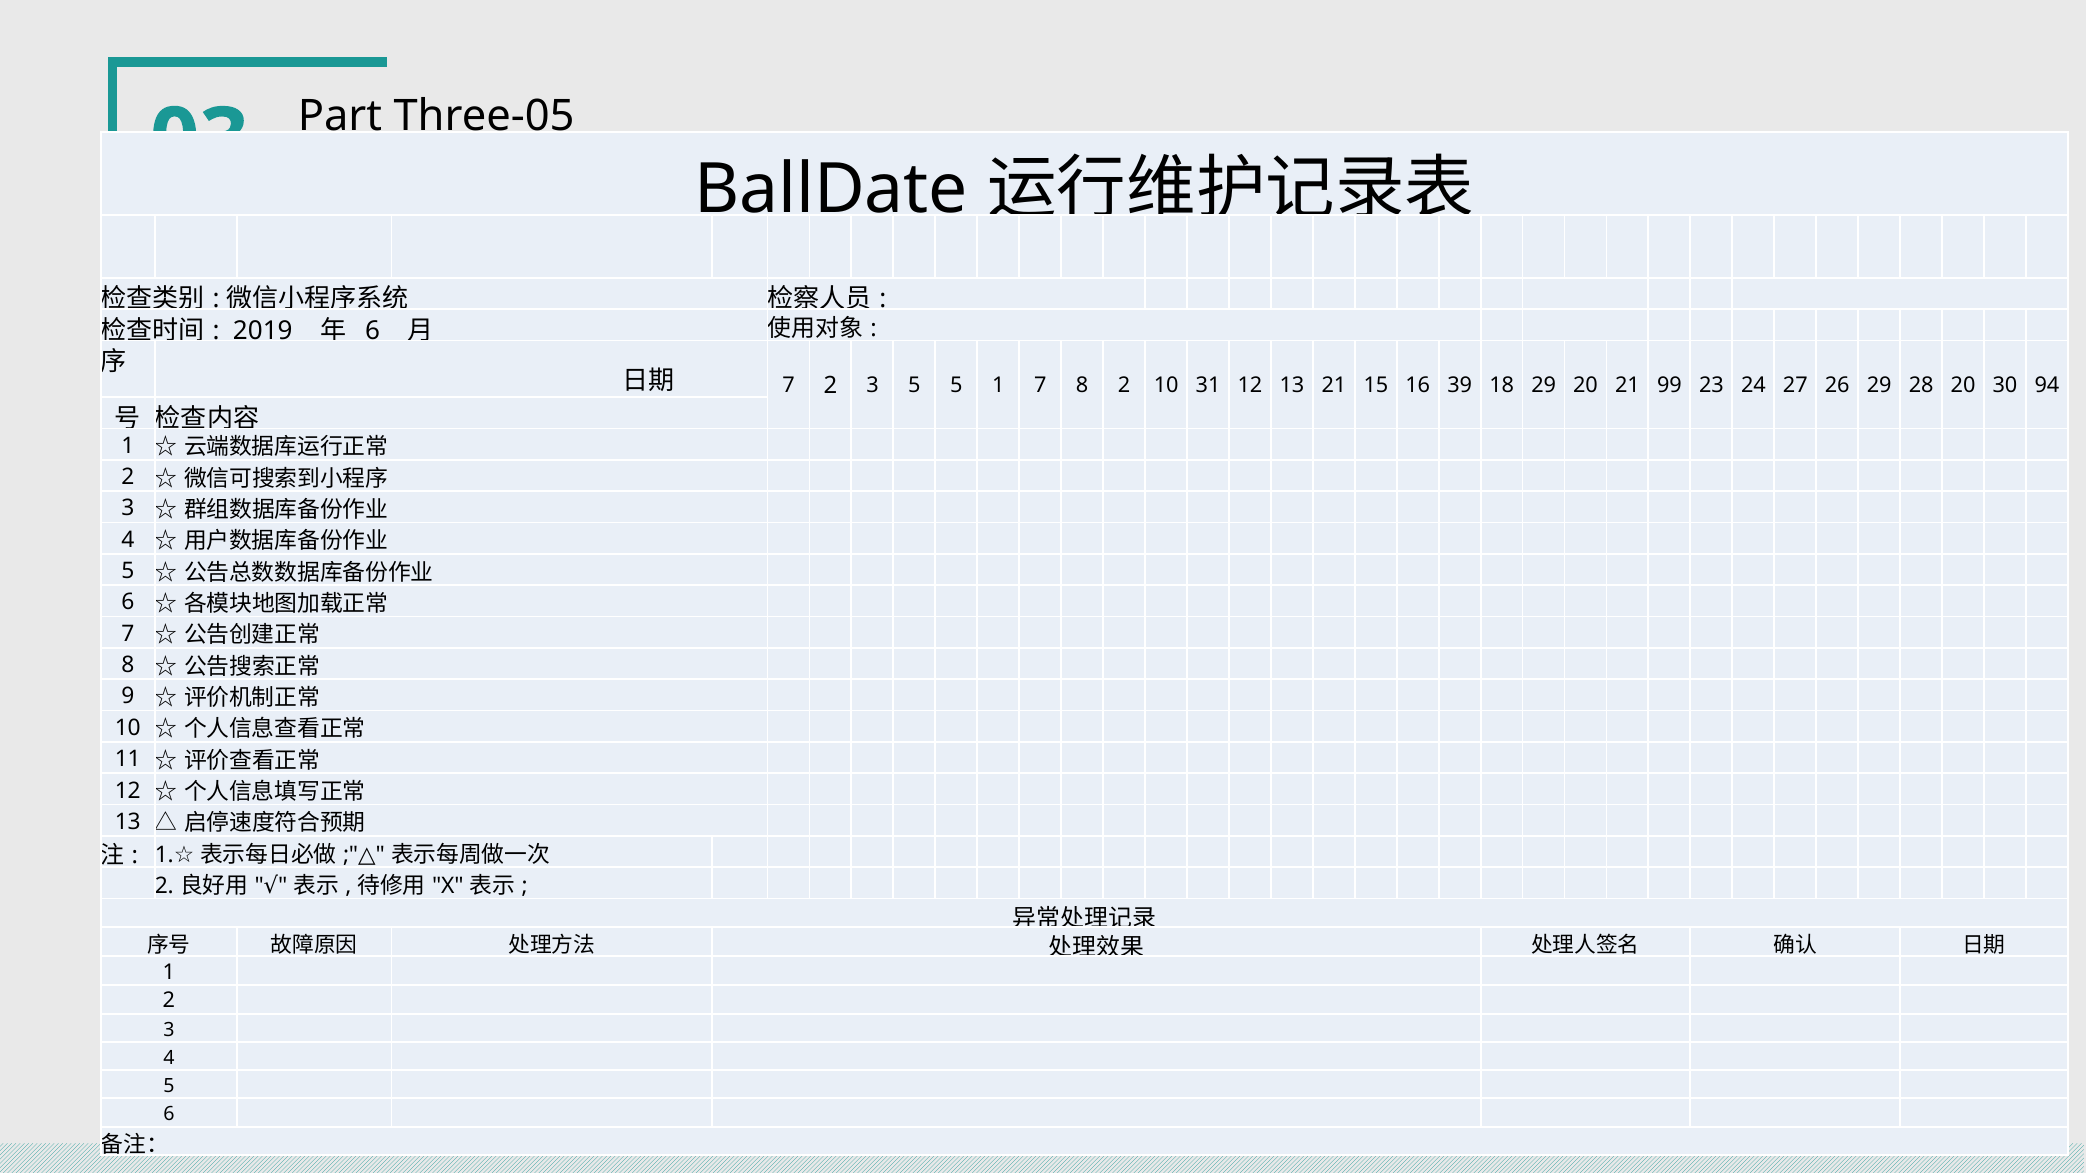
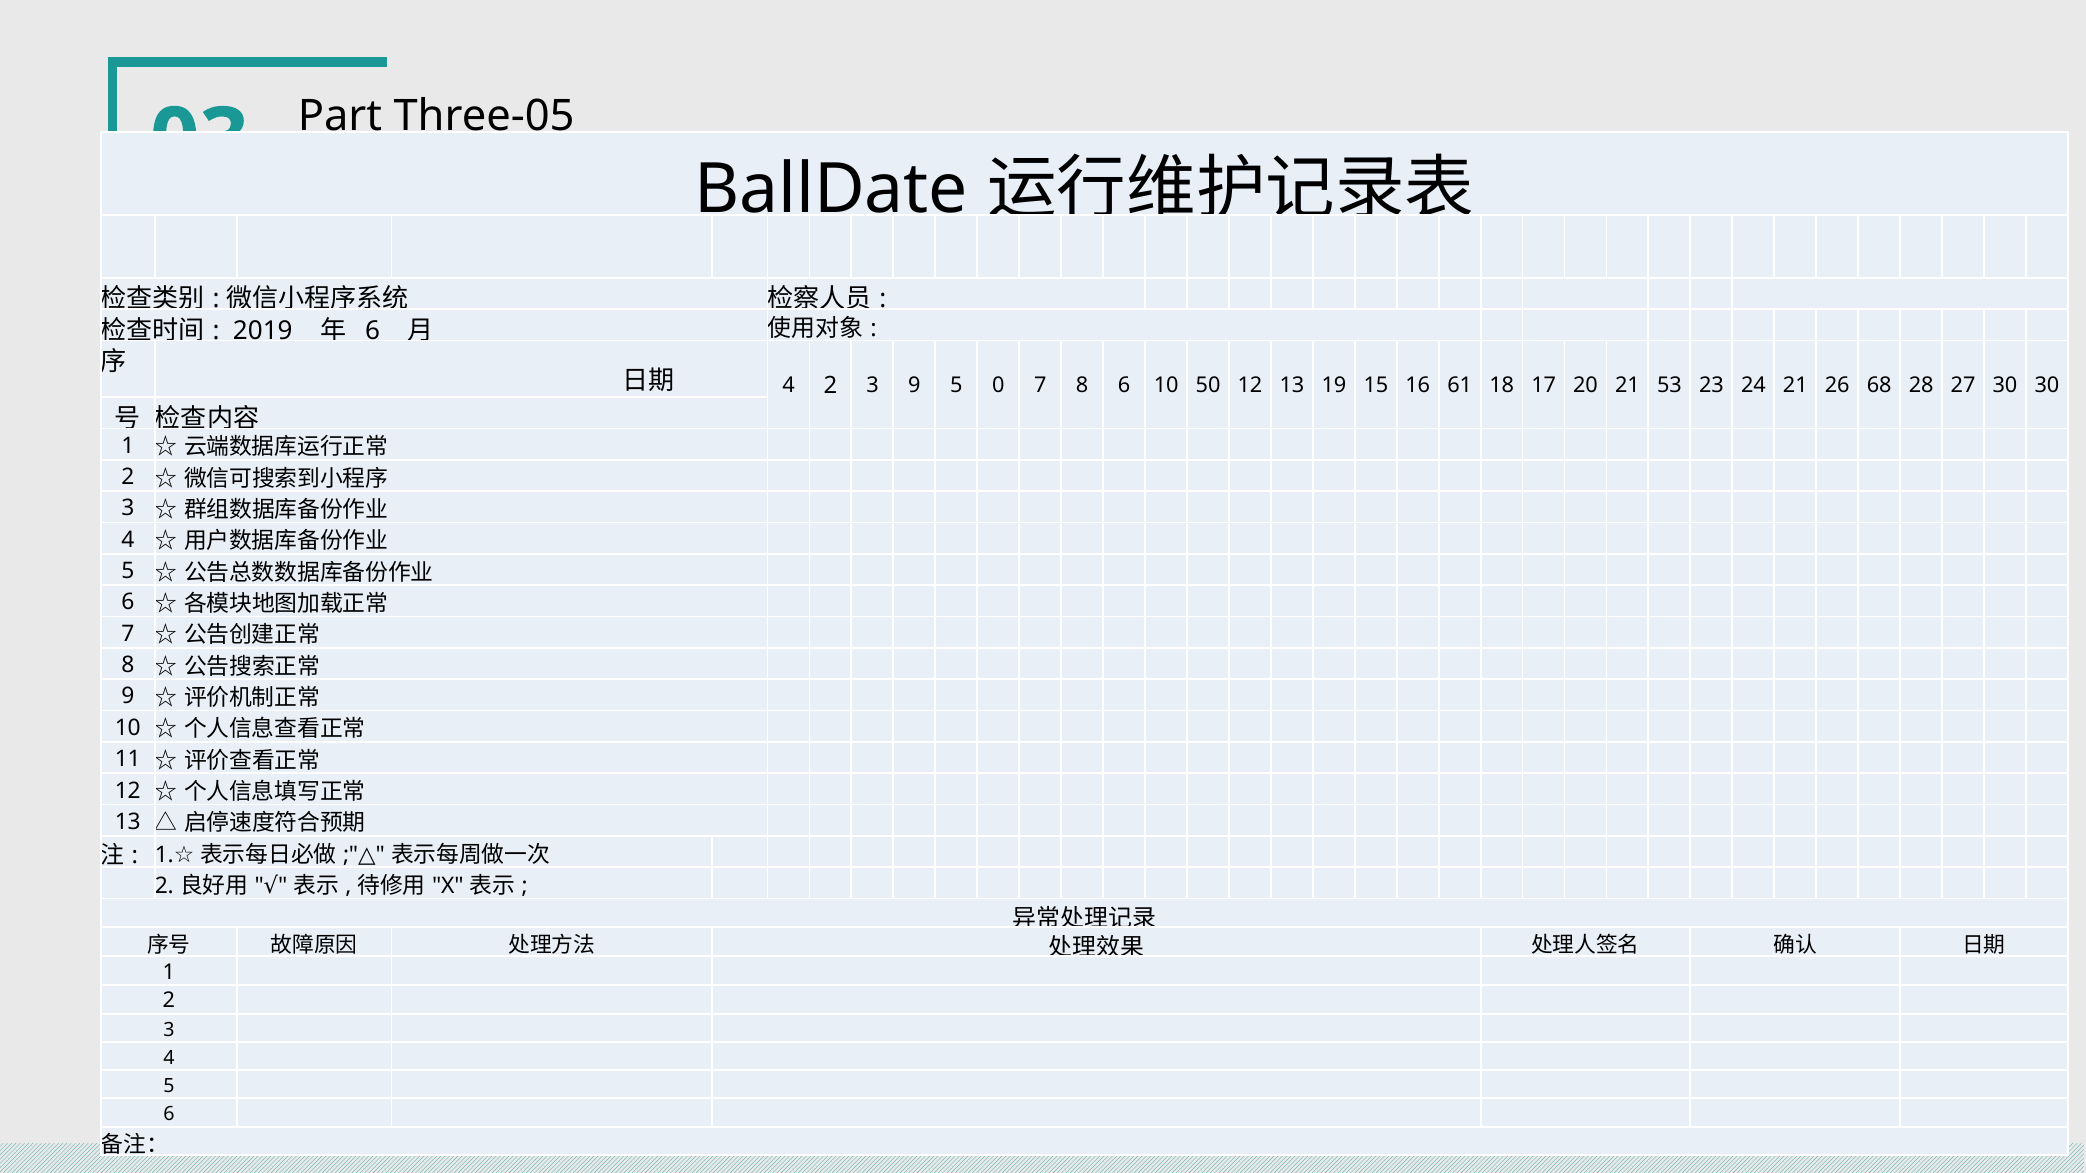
7: 7 -> 4 (789, 386)
3 5: 5 -> 9 (914, 386)
5 1: 1 -> 0 (998, 386)
8 2: 2 -> 6 (1124, 386)
31: 31 -> 50 (1208, 386)
13 21: 21 -> 19 (1334, 386)
39: 39 -> 61 (1460, 386)
18 29: 29 -> 17 (1544, 386)
99: 99 -> 53 (1670, 386)
24 27: 27 -> 21 (1795, 386)
26 29: 29 -> 68 (1879, 386)
28 20: 20 -> 27 (1963, 386)
30 94: 94 -> 30 (2047, 386)
